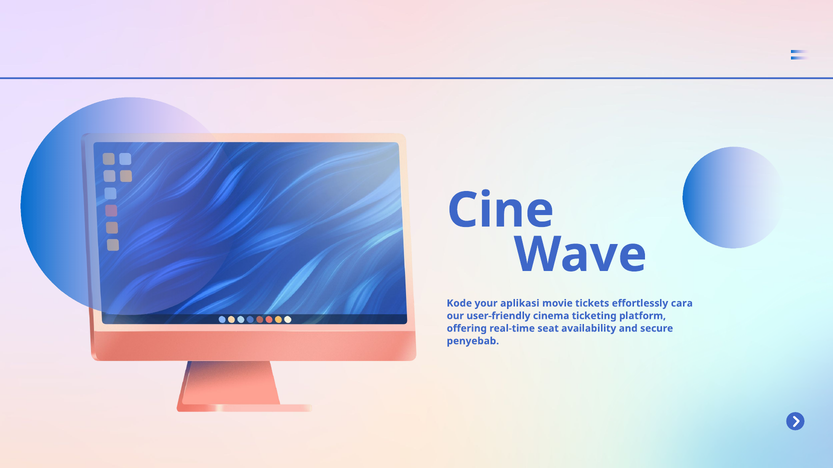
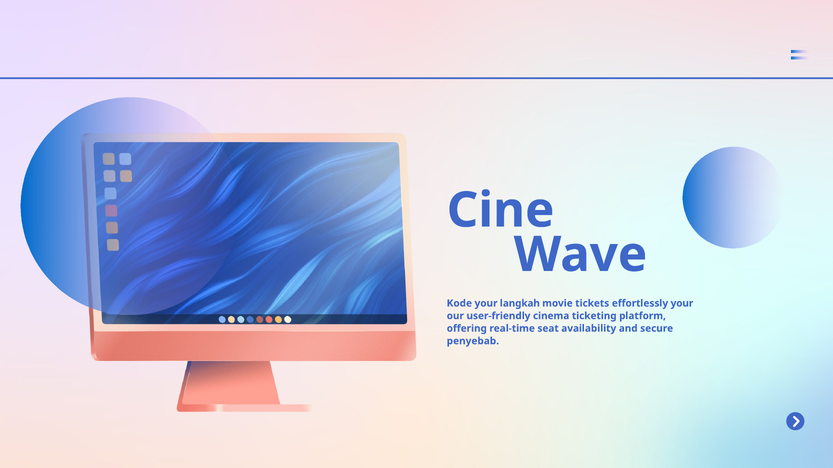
aplikasi: aplikasi -> langkah (520, 304)
effortlessly cara: cara -> your (682, 304)
